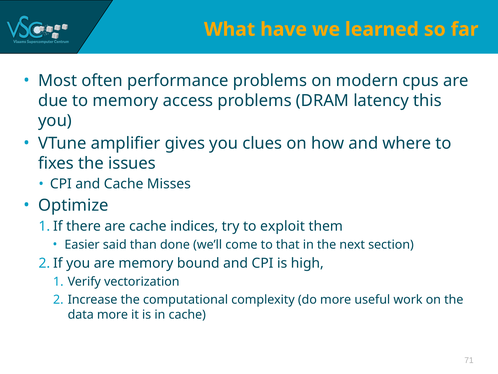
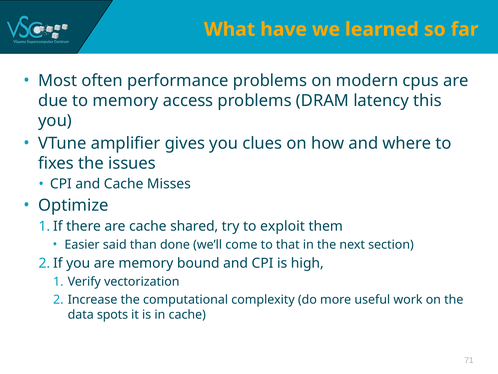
indices: indices -> shared (194, 226)
data more: more -> spots (113, 314)
